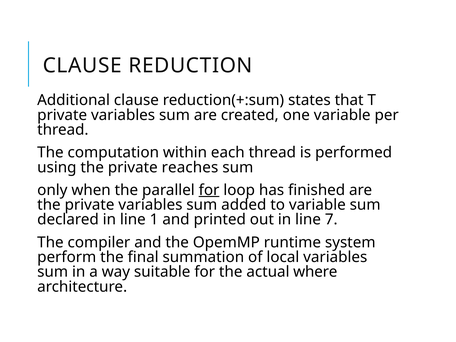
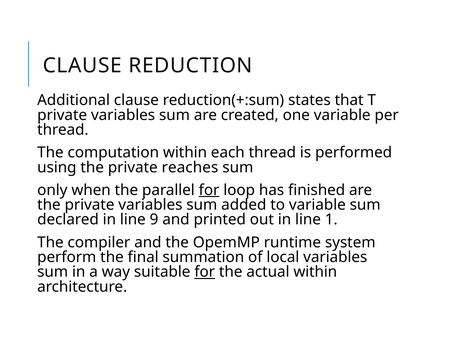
1: 1 -> 9 (154, 220)
7: 7 -> 1 (331, 220)
for underline: none -> present (205, 272)
actual where: where -> within (315, 272)
